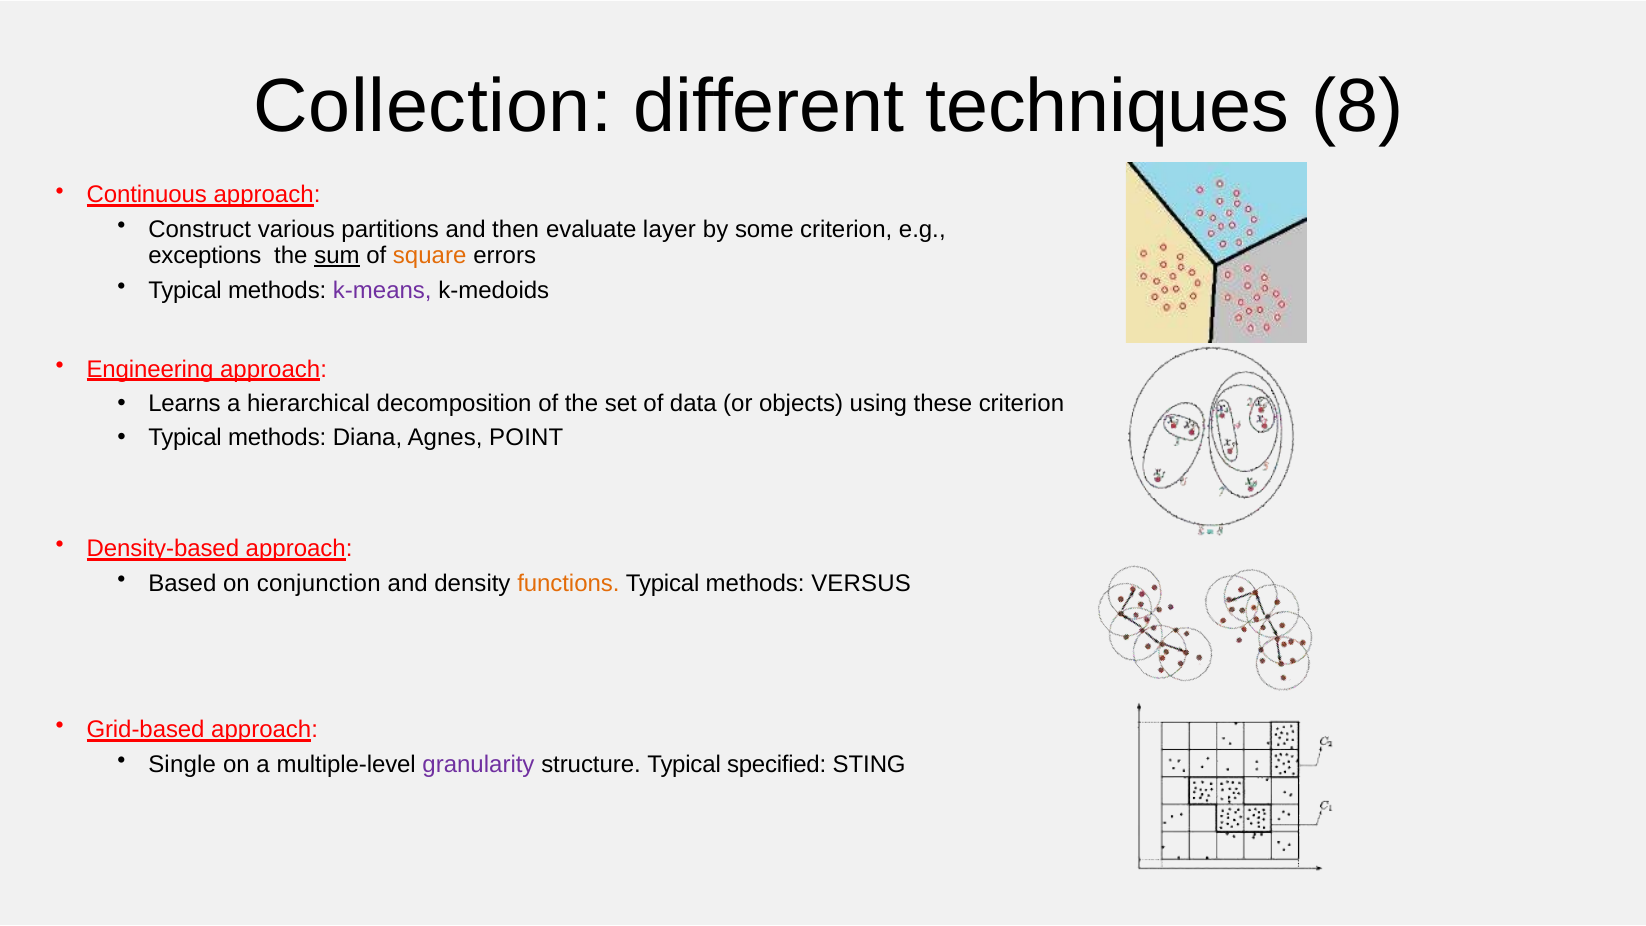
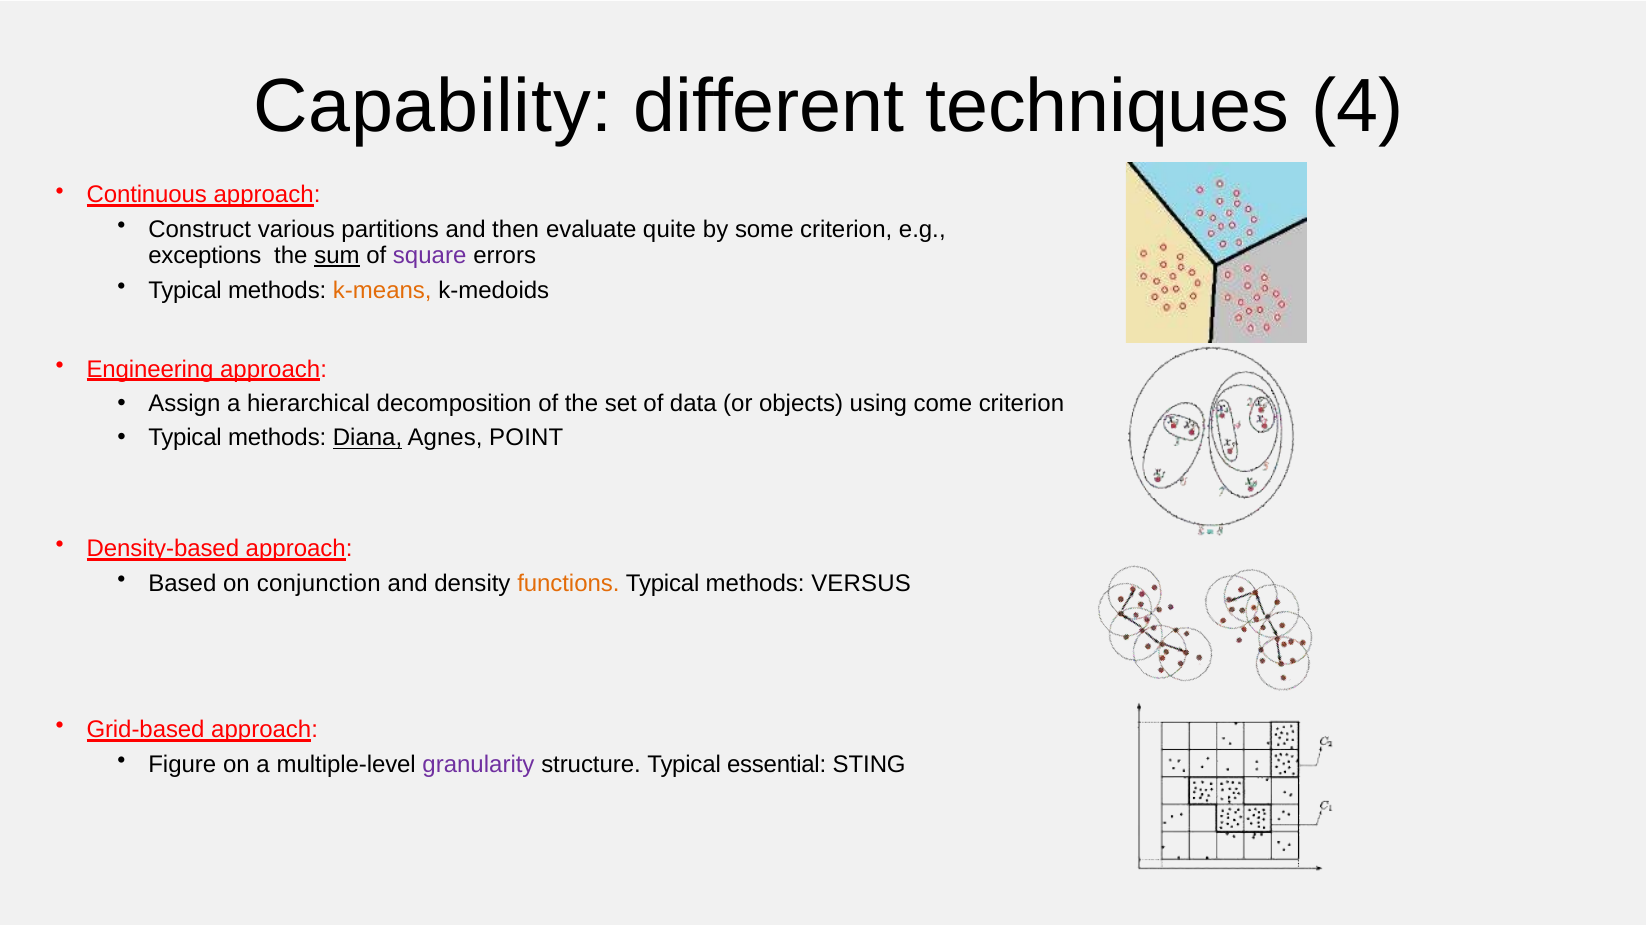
Collection: Collection -> Capability (433, 107)
8: 8 -> 4 (1357, 107)
layer: layer -> quite (669, 230)
square colour: orange -> purple (430, 256)
k-means colour: purple -> orange (382, 290)
Learns: Learns -> Assign (184, 403)
these: these -> come (943, 403)
Diana underline: none -> present (368, 438)
Single: Single -> Figure (182, 764)
specified: specified -> essential (777, 764)
